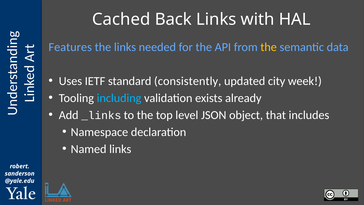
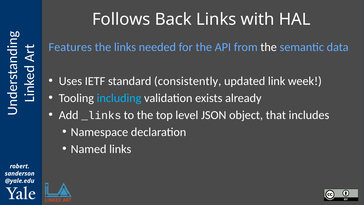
Cached: Cached -> Follows (121, 19)
the colour: yellow -> white (269, 47)
city: city -> link (277, 81)
